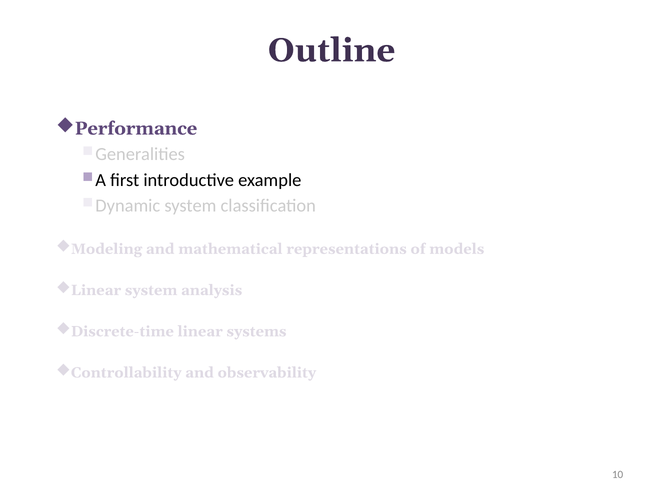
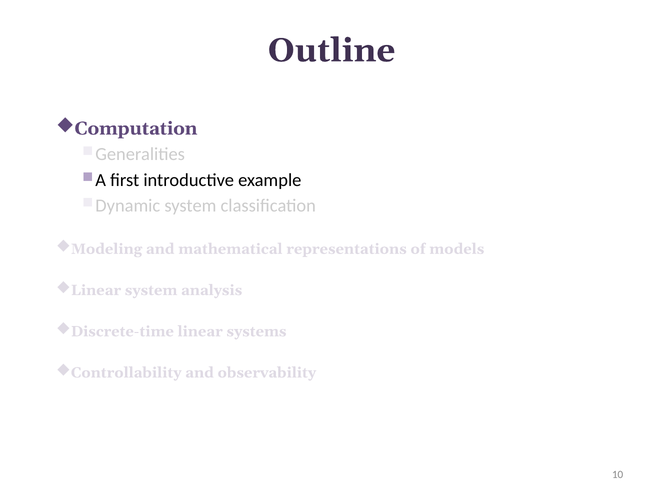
Performance: Performance -> Computation (136, 129)
